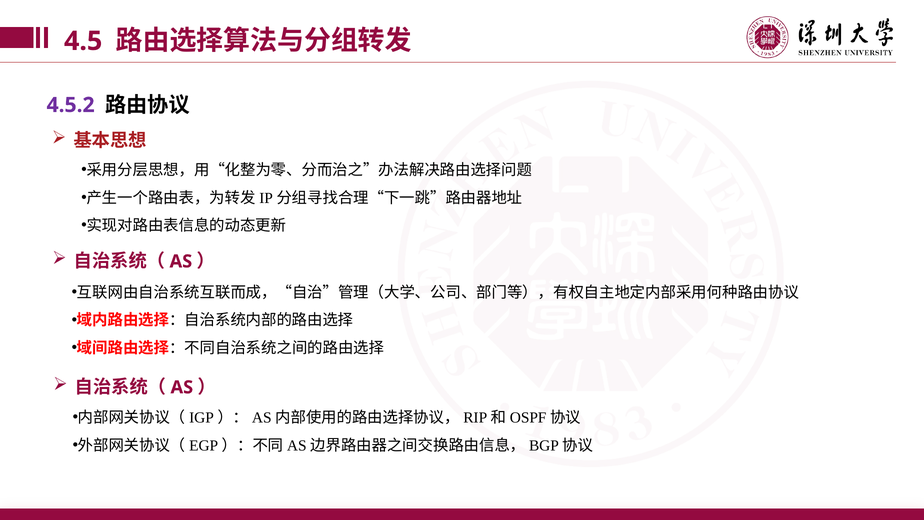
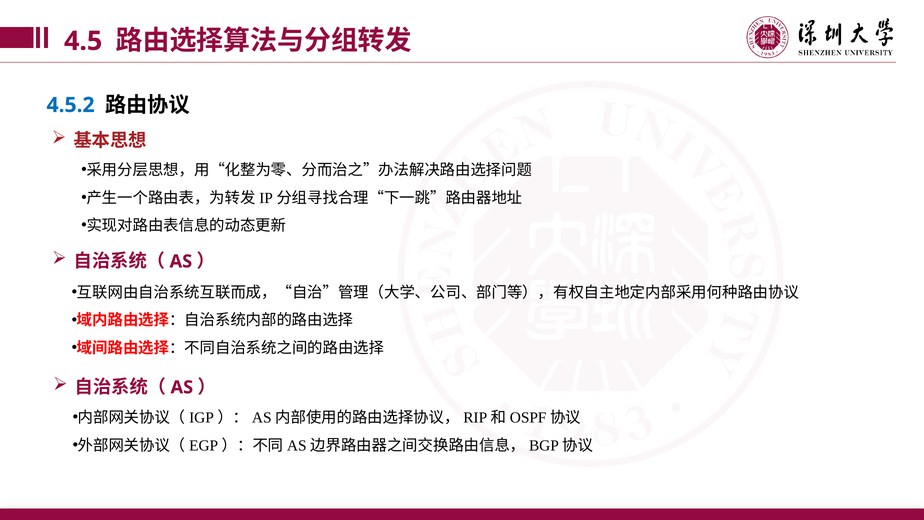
4.5.2 colour: purple -> blue (71, 105)
